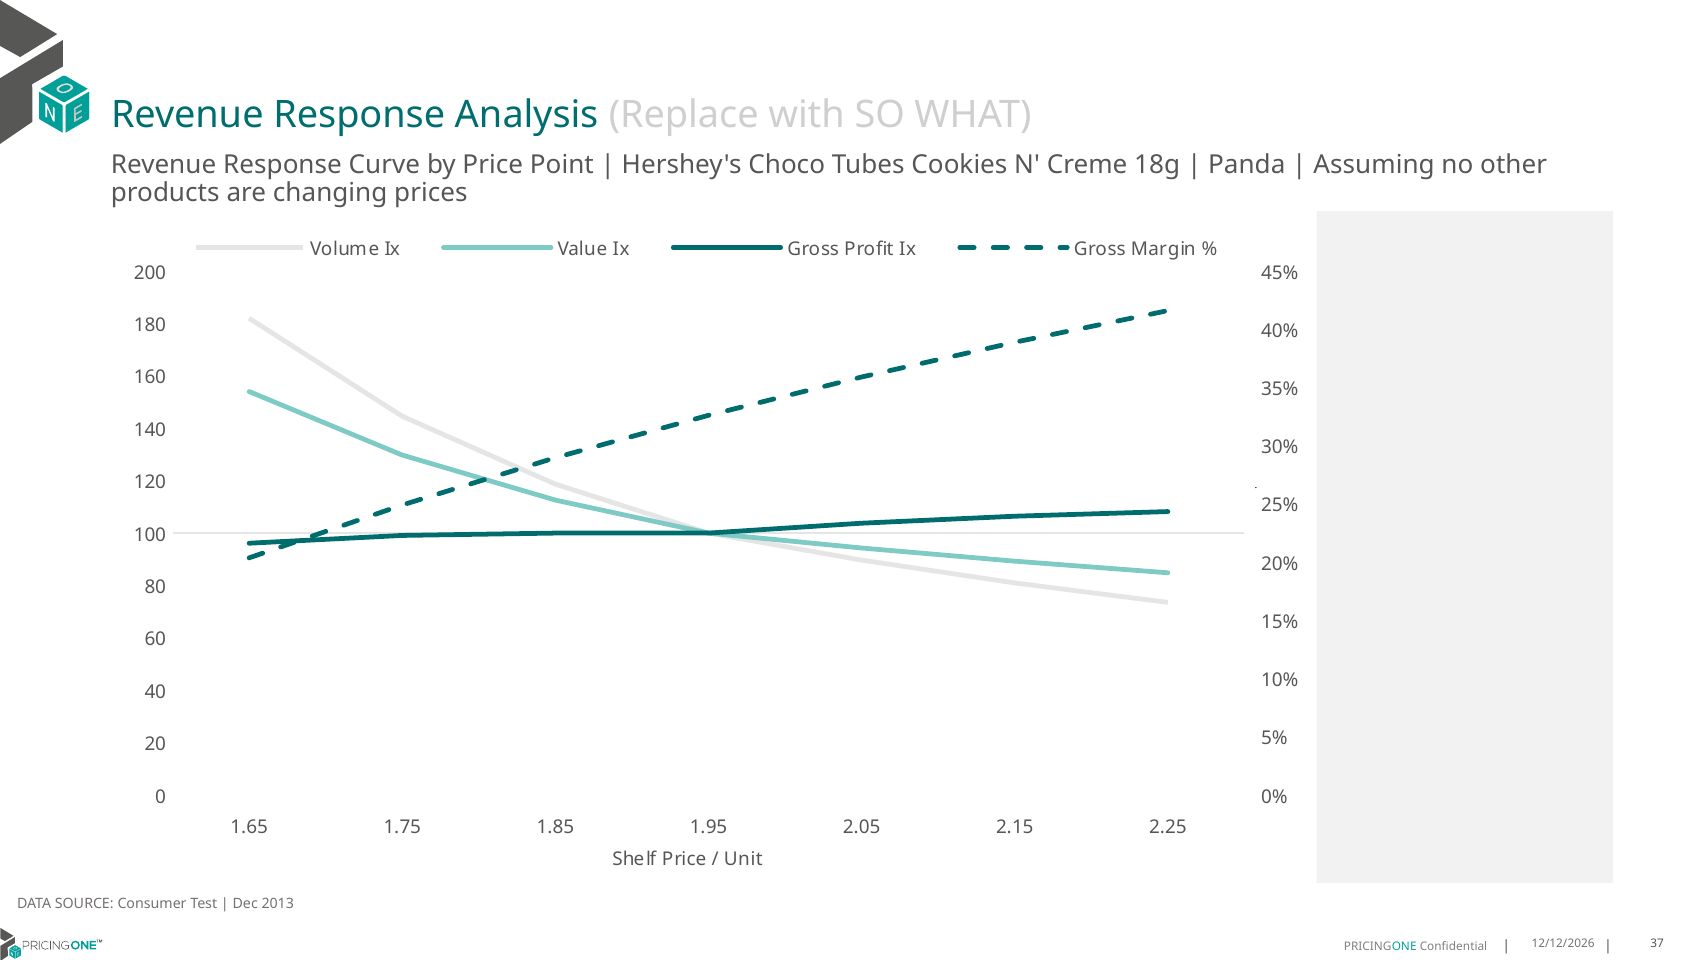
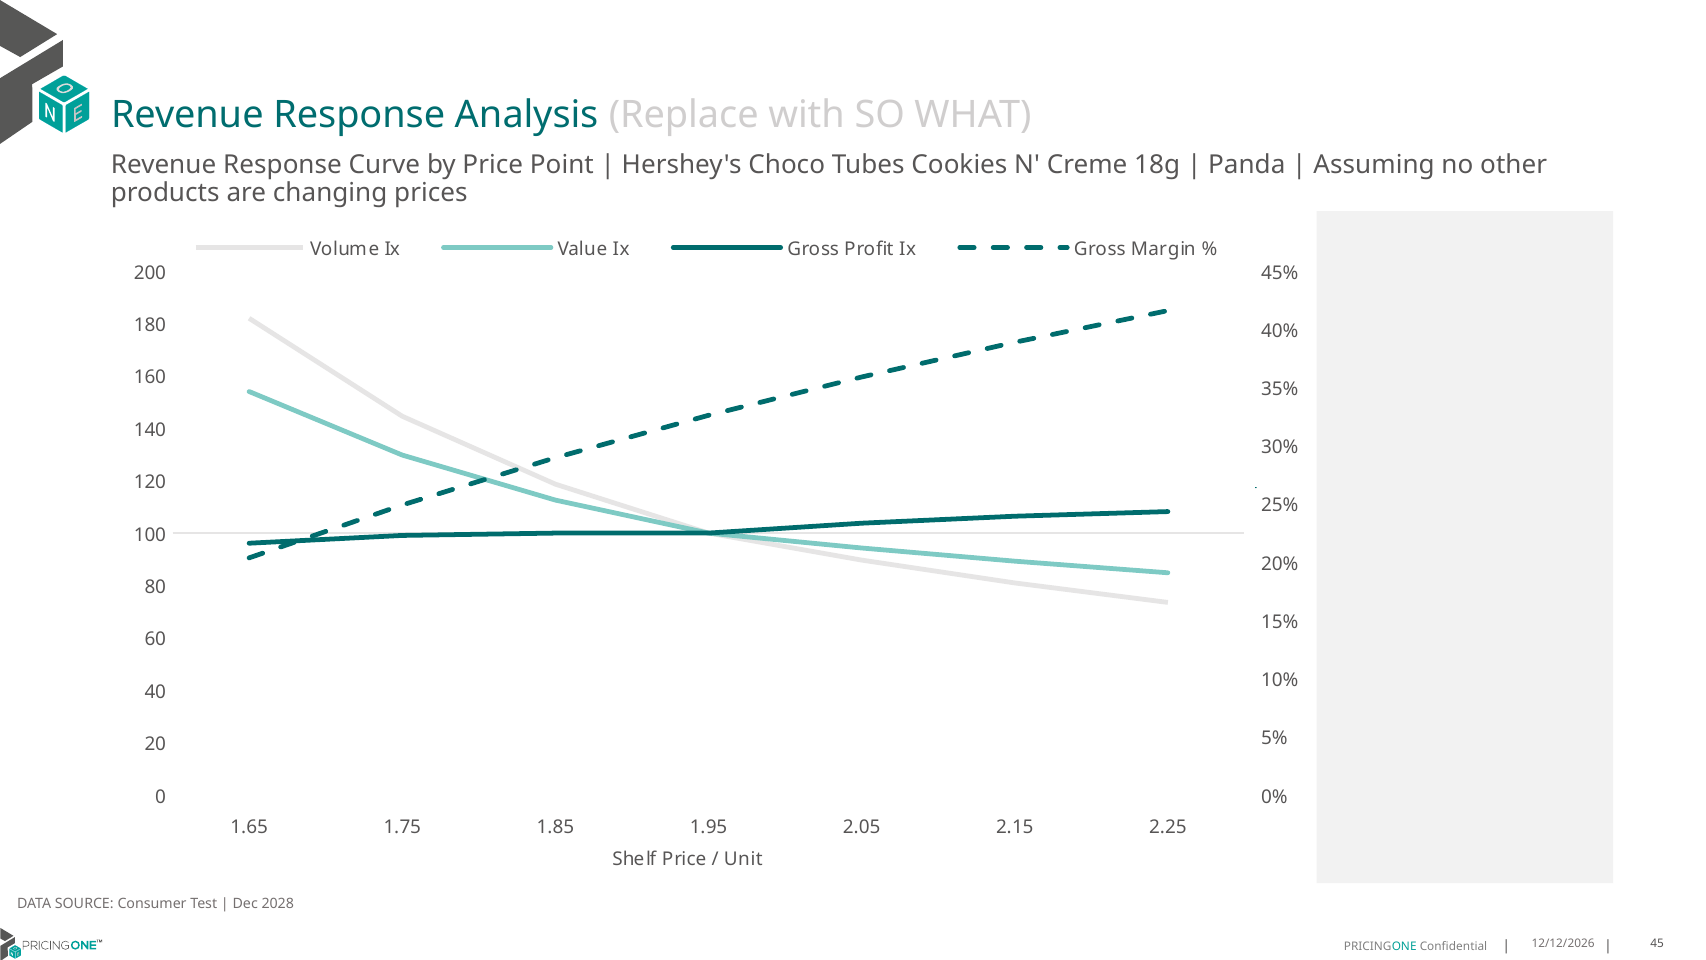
2013: 2013 -> 2028 (278, 904)
37: 37 -> 45 (1657, 944)
